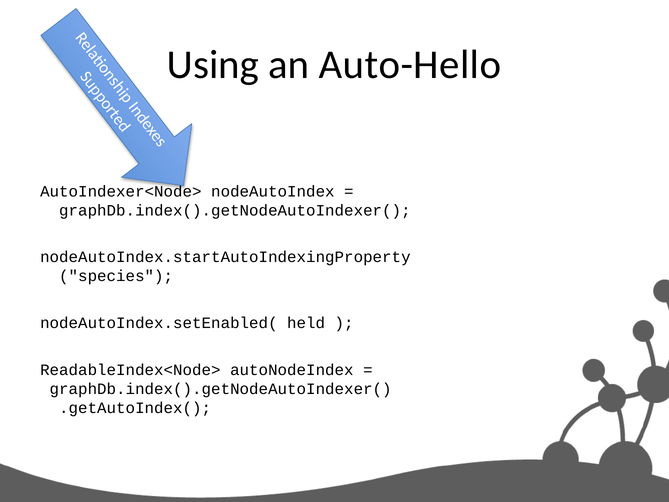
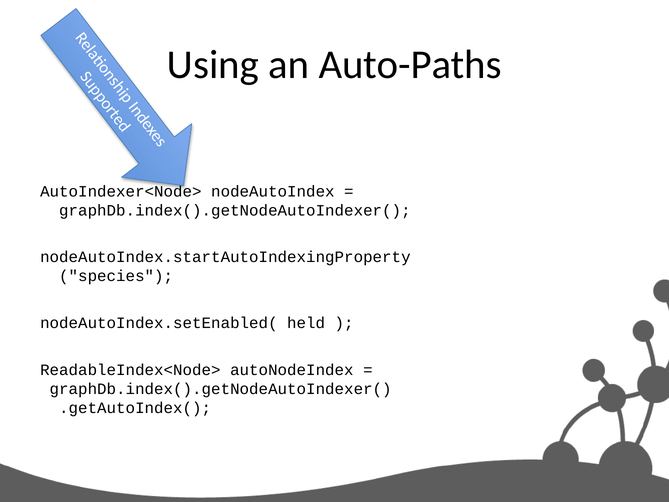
Auto-Hello: Auto-Hello -> Auto-Paths (410, 65)
